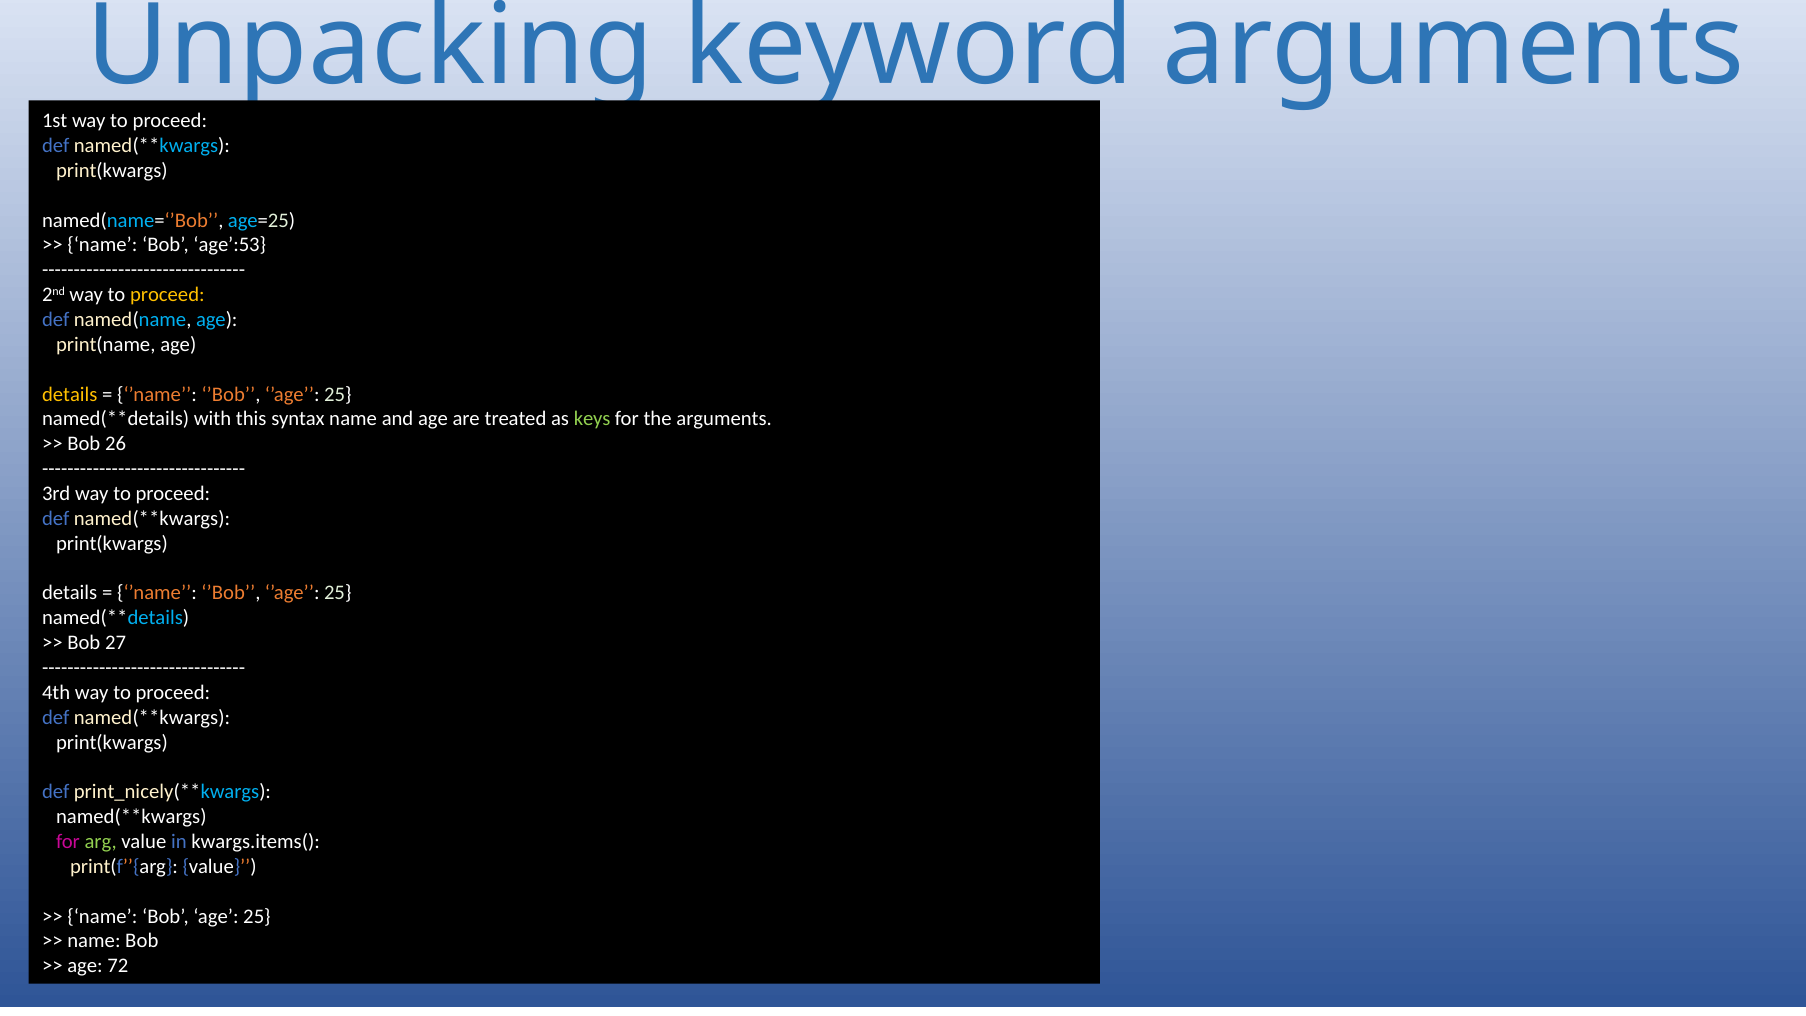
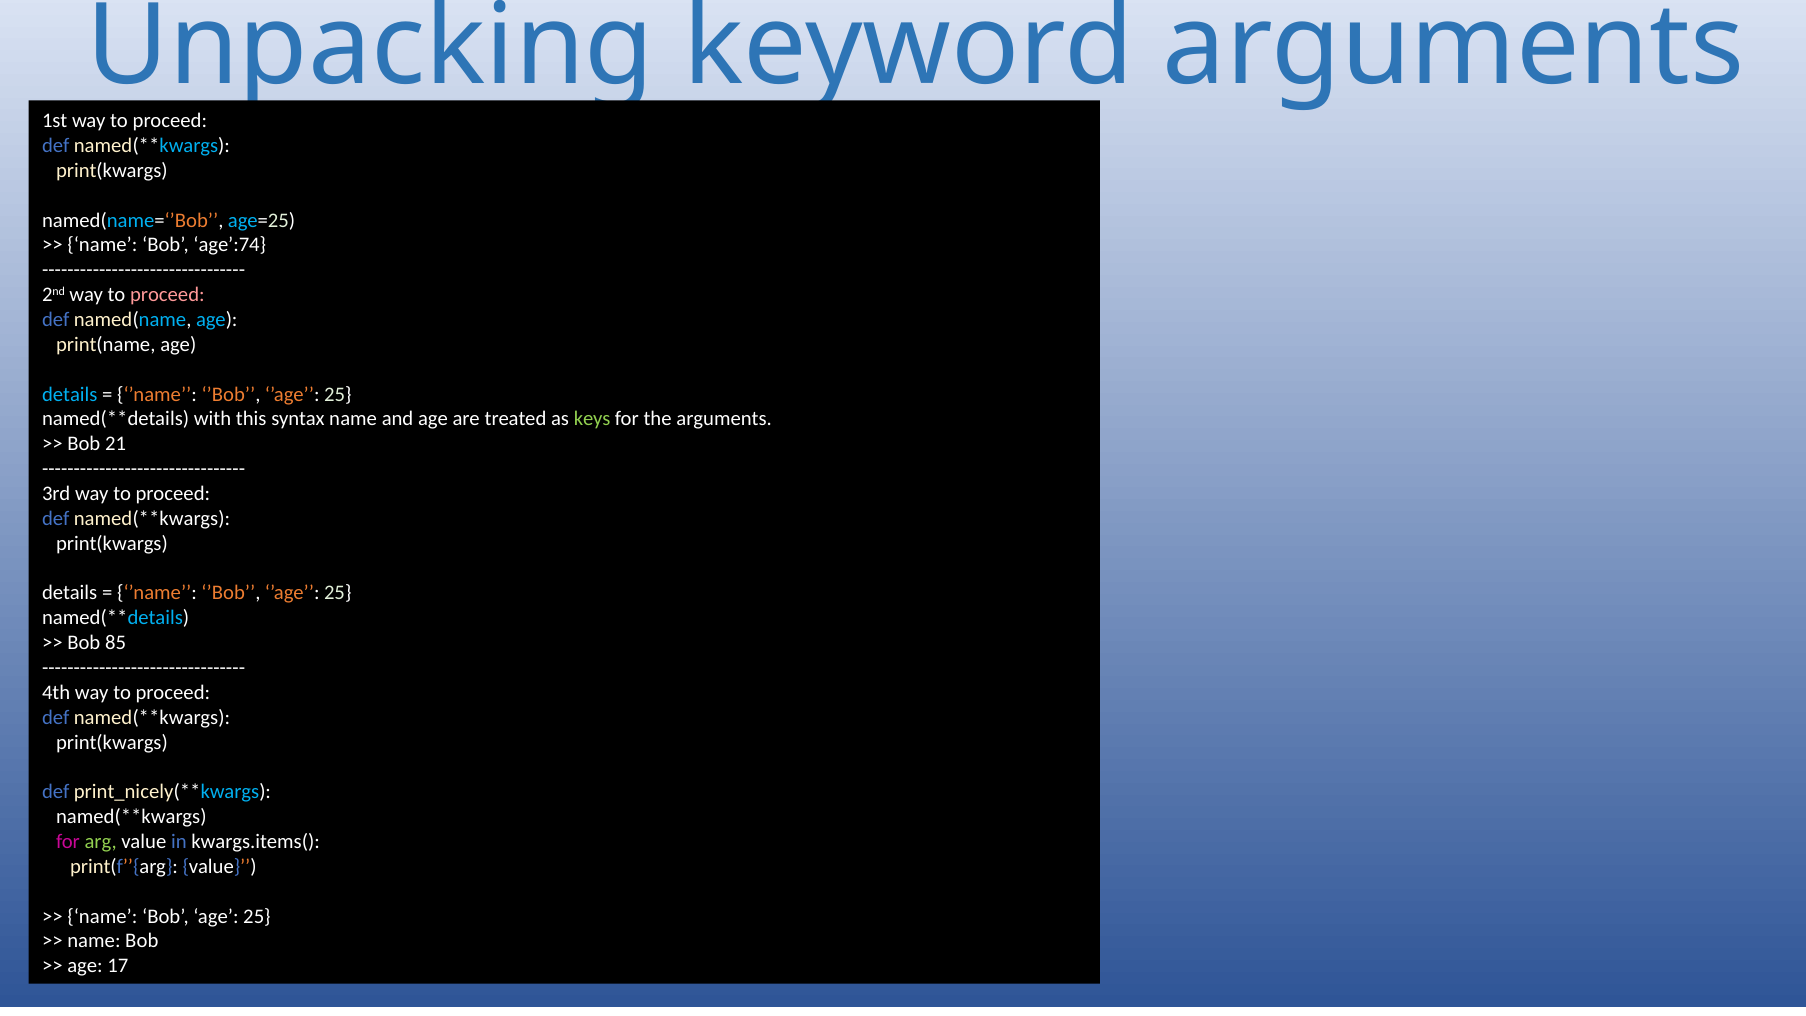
age’:53: age’:53 -> age’:74 (230, 245)
proceed colour: yellow -> pink (167, 295)
details colour: yellow -> light blue (70, 394)
26: 26 -> 21 (116, 444)
27: 27 -> 85 (116, 643)
72: 72 -> 17 (118, 966)
